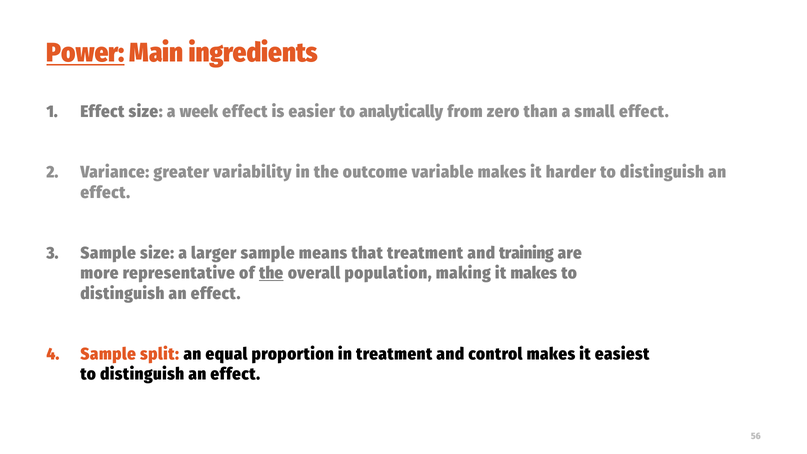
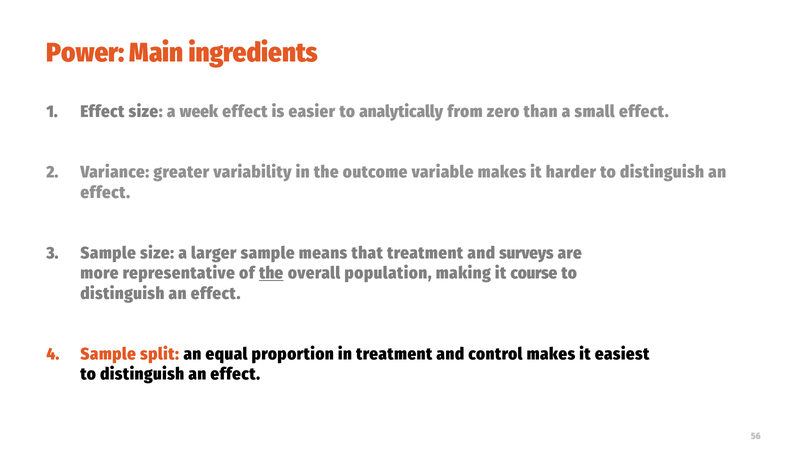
Power underline: present -> none (85, 53)
training: training -> surveys (526, 253)
it makes: makes -> course (534, 273)
